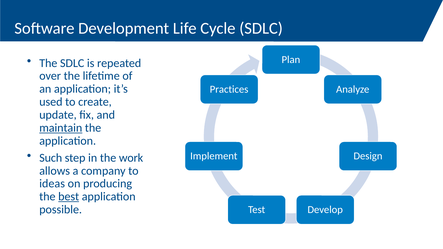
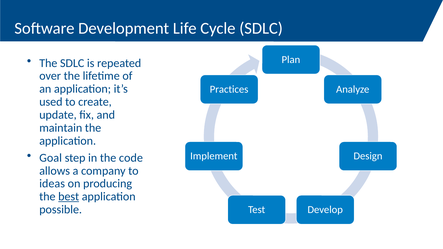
maintain underline: present -> none (61, 128)
Such: Such -> Goal (51, 158)
work: work -> code (131, 158)
